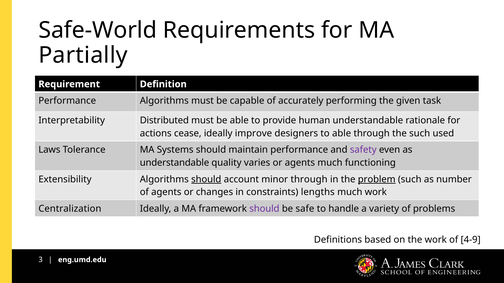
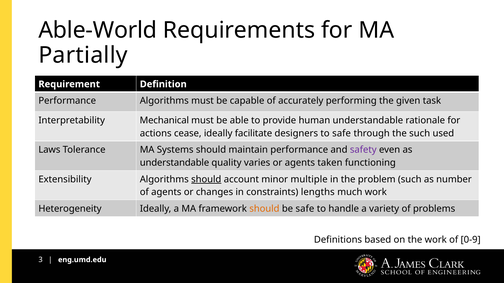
Safe-World: Safe-World -> Able-World (98, 30)
Distributed: Distributed -> Mechanical (164, 121)
improve: improve -> facilitate (254, 133)
to able: able -> safe (342, 133)
agents much: much -> taken (330, 163)
minor through: through -> multiple (309, 180)
problem underline: present -> none (377, 180)
Centralization: Centralization -> Heterogeneity (70, 209)
should colour: purple -> orange (264, 209)
4-9: 4-9 -> 0-9 (471, 240)
